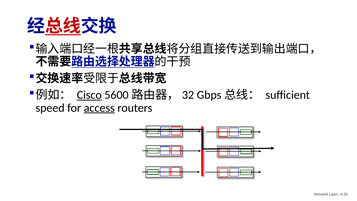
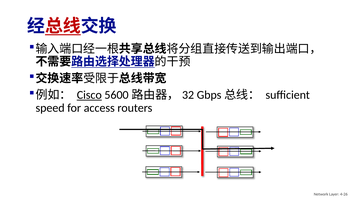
access underline: present -> none (99, 108)
